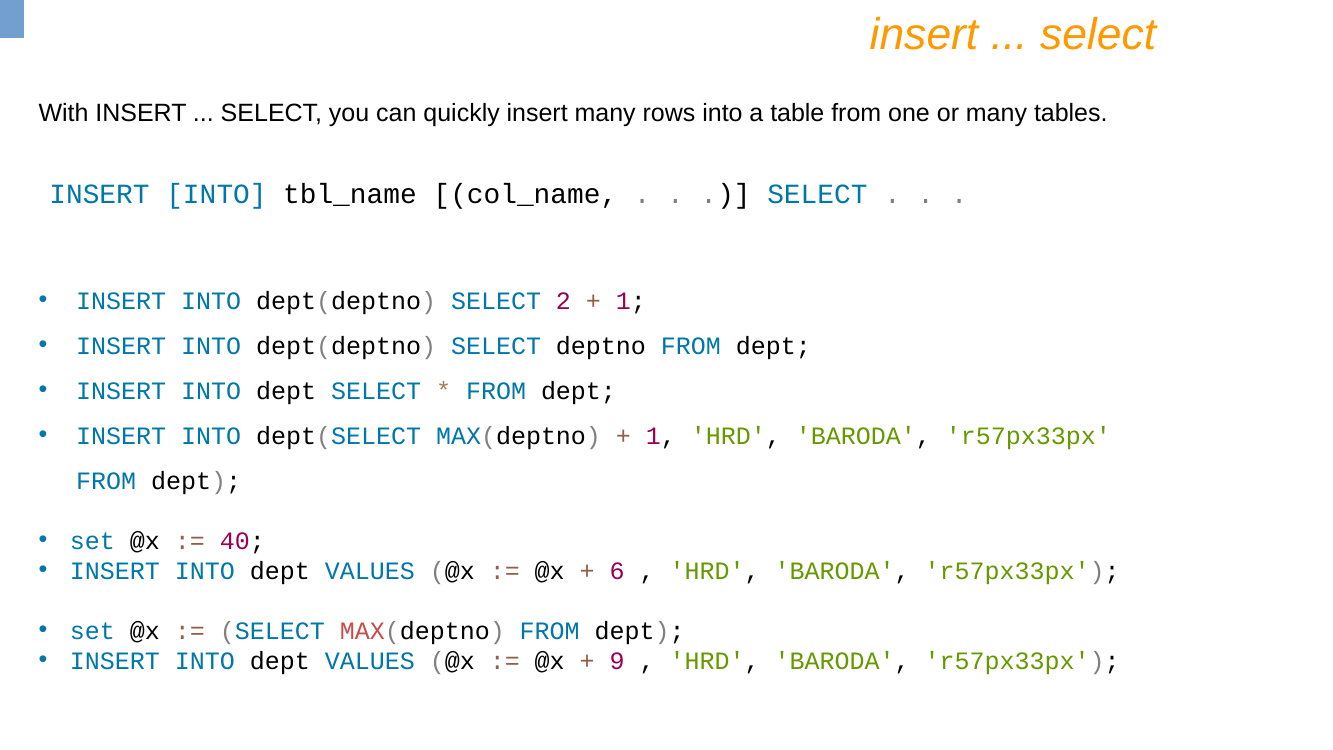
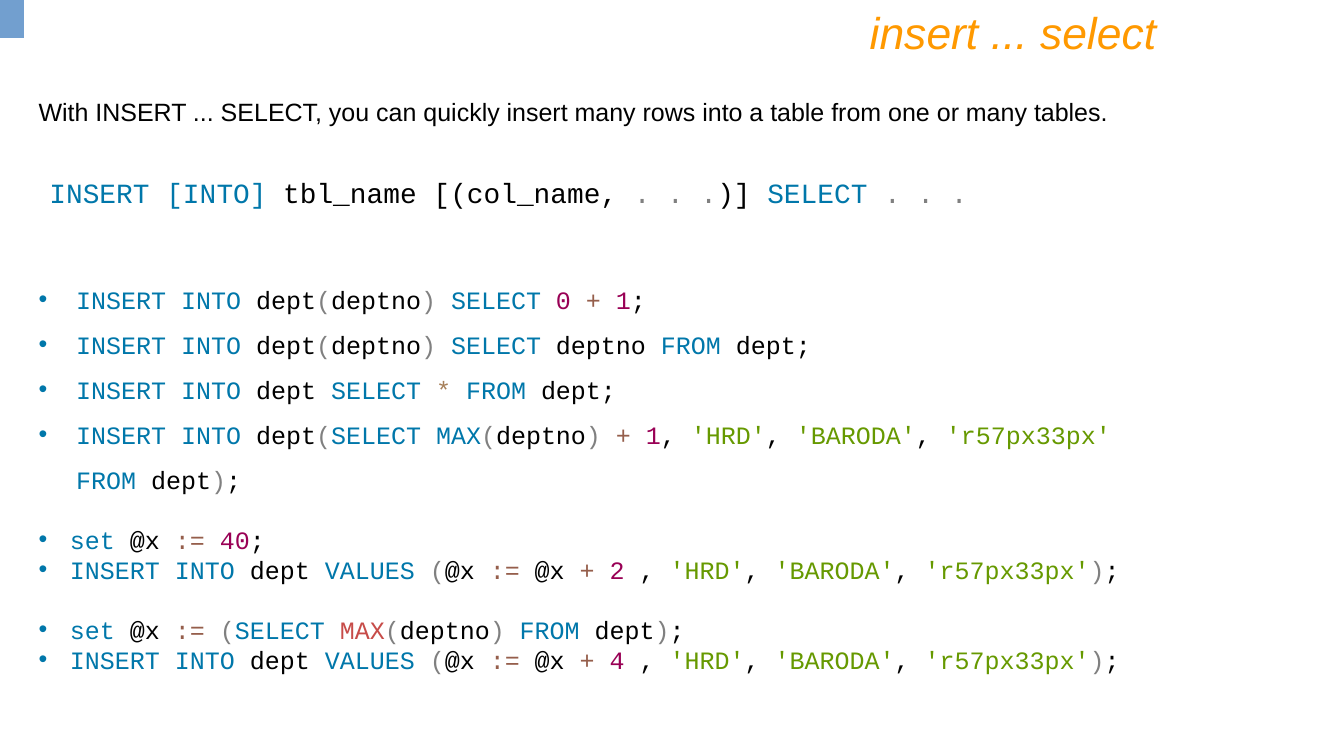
2: 2 -> 0 (563, 301)
6: 6 -> 2 (617, 571)
9: 9 -> 4 (617, 661)
